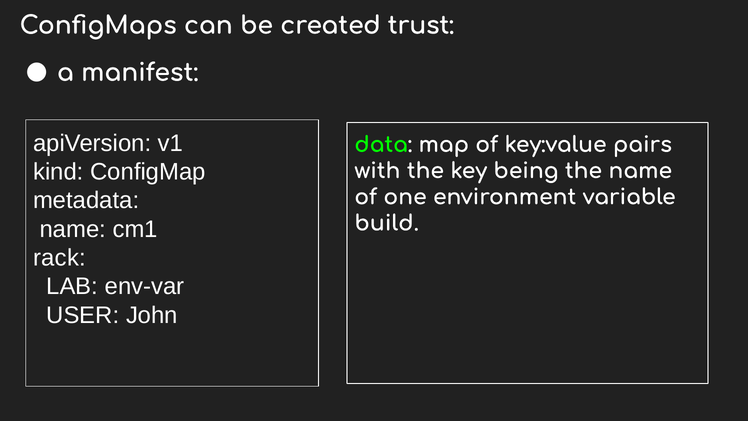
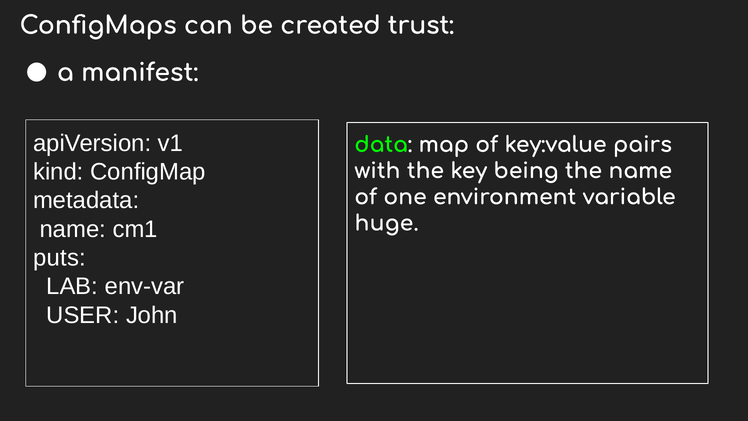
build: build -> huge (387, 223)
rack: rack -> puts (60, 258)
